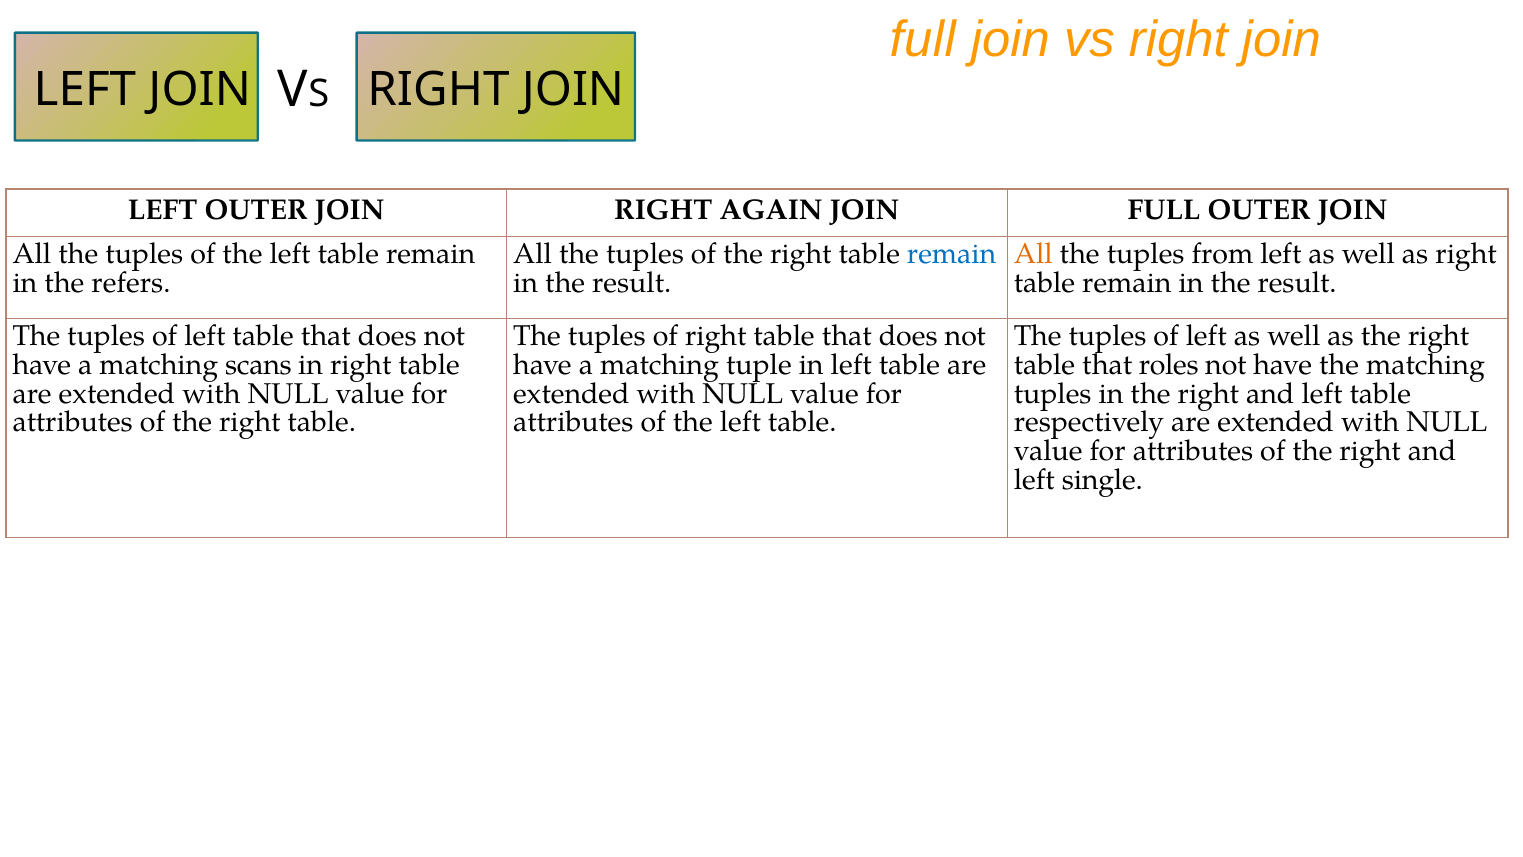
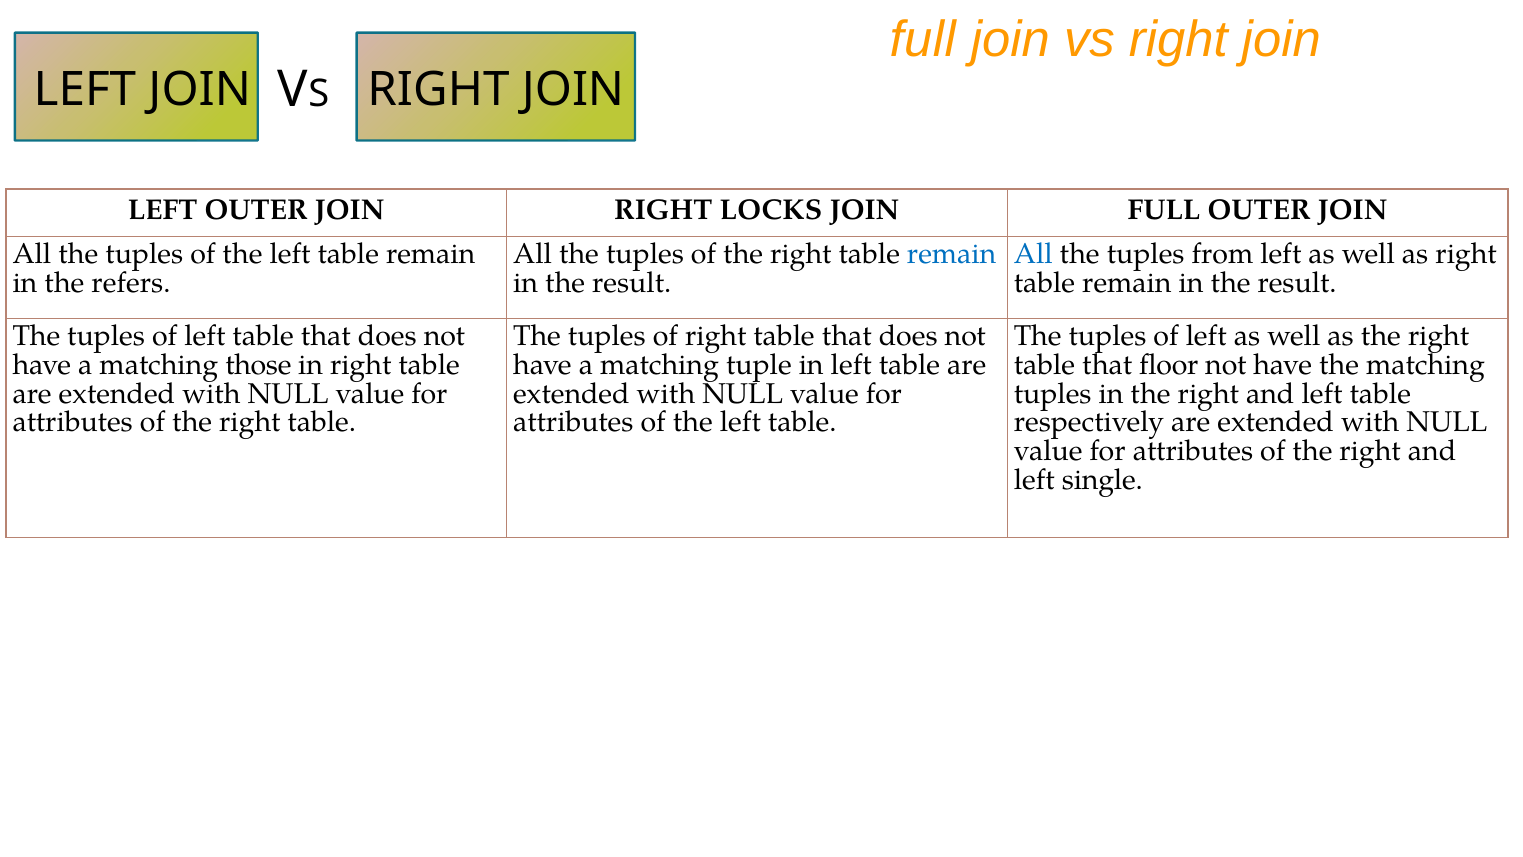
AGAIN: AGAIN -> LOCKS (771, 210)
All colour: orange -> blue (1033, 254)
scans: scans -> those (258, 365)
roles: roles -> floor (1169, 365)
